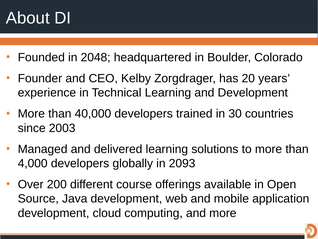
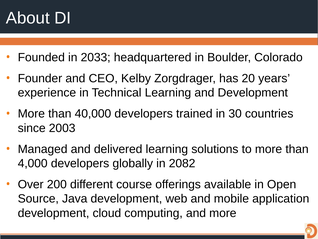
2048: 2048 -> 2033 (96, 57)
2093: 2093 -> 2082 (182, 163)
